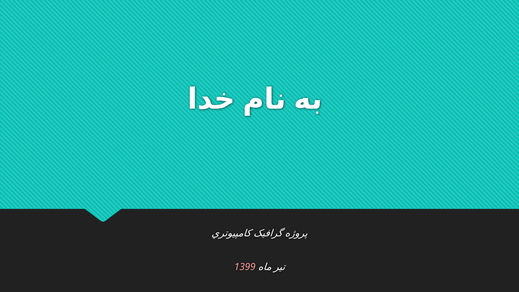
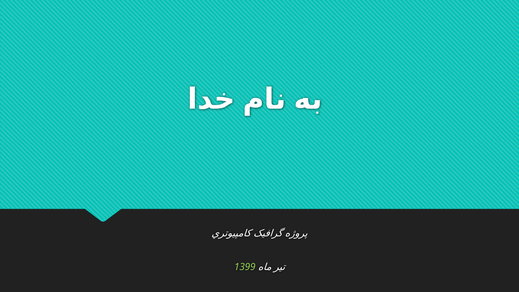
1399 colour: pink -> light green (245, 267)
